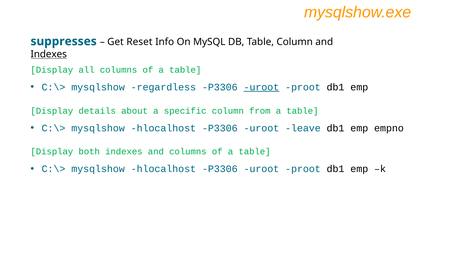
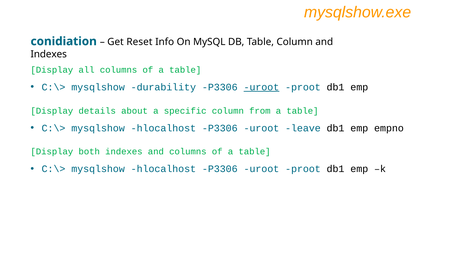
suppresses: suppresses -> conidiation (64, 41)
Indexes underline: present -> none (49, 54)
regardless: regardless -> durability (163, 87)
